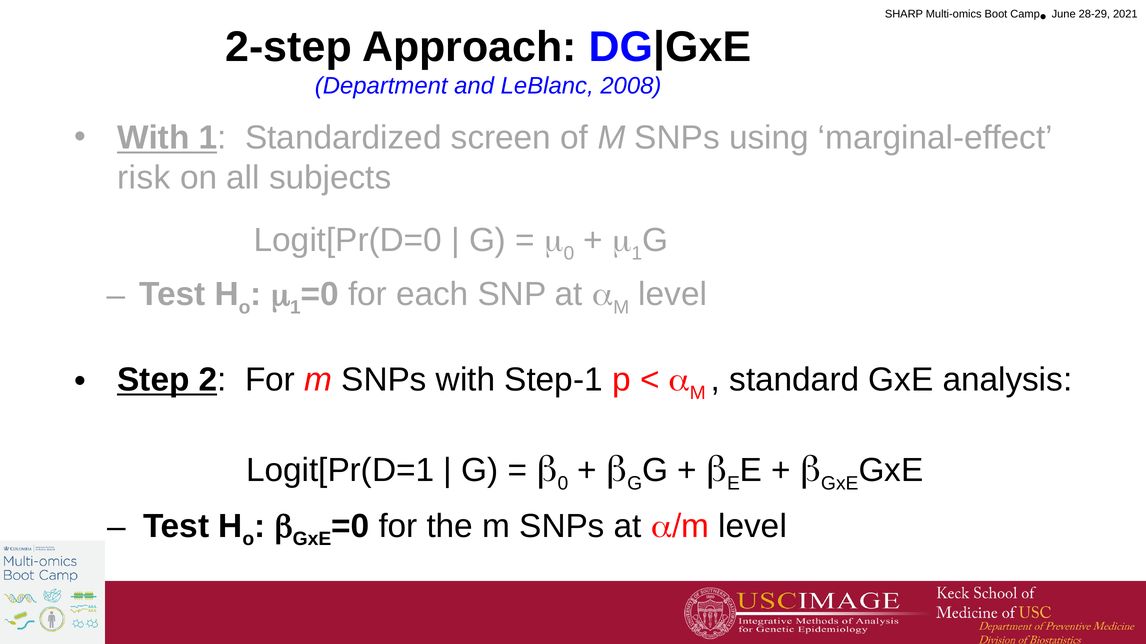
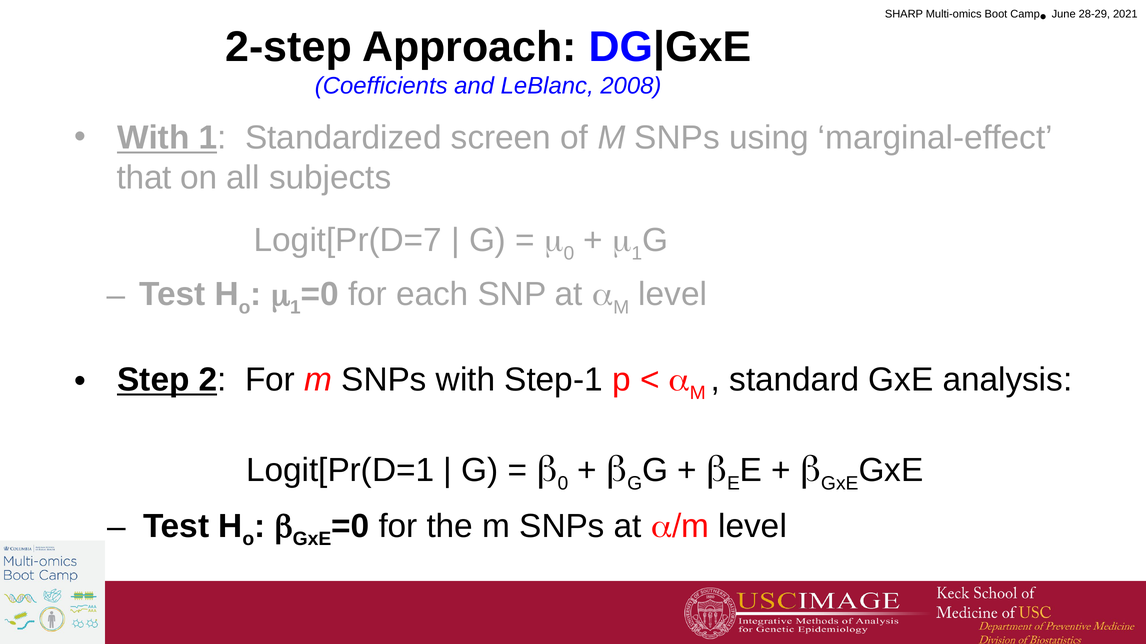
Department: Department -> Coefficients (381, 86)
risk: risk -> that (144, 178)
Logit[Pr(D=0: Logit[Pr(D=0 -> Logit[Pr(D=7 (348, 241)
